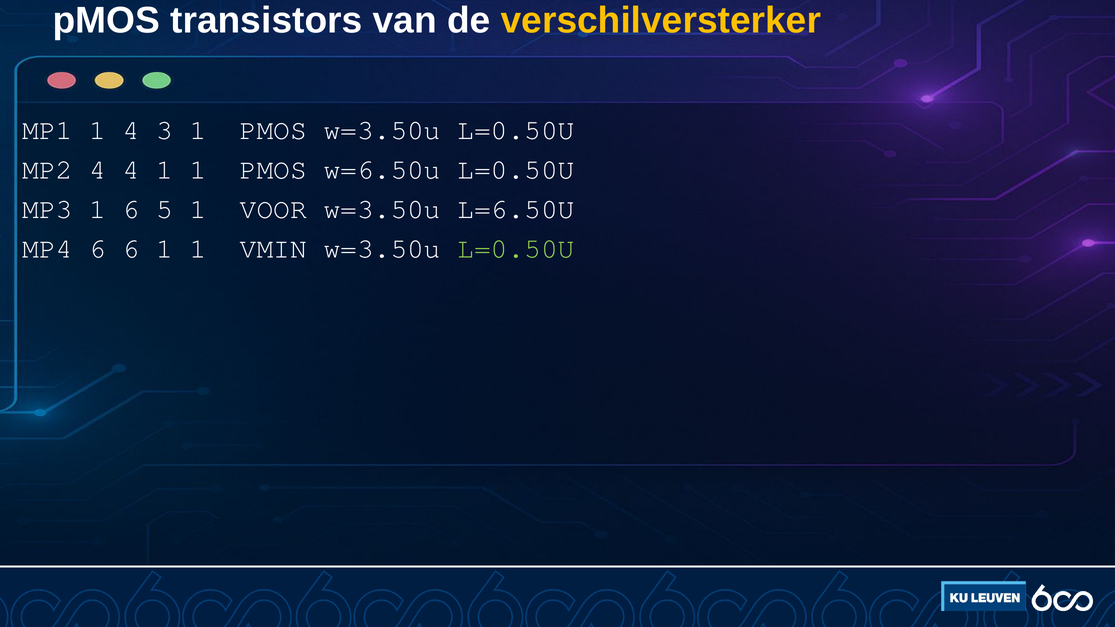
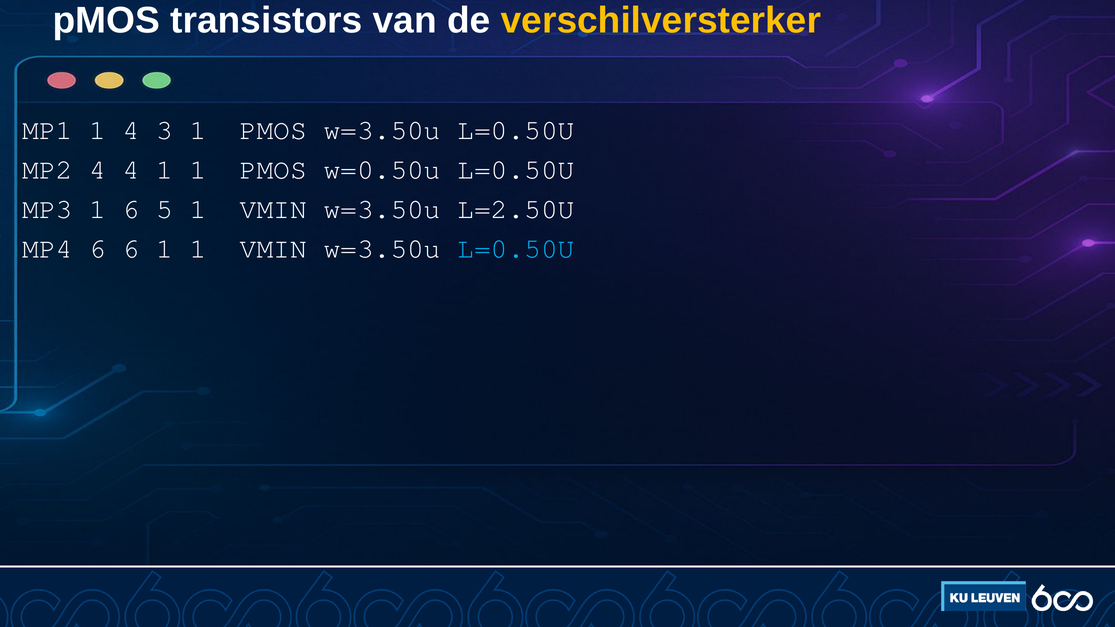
w=6.50u: w=6.50u -> w=0.50u (382, 170)
5 1 VOOR: VOOR -> VMIN (273, 209)
L=6.50U: L=6.50U -> L=2.50U (516, 209)
L=0.50U colour: light green -> light blue (516, 249)
